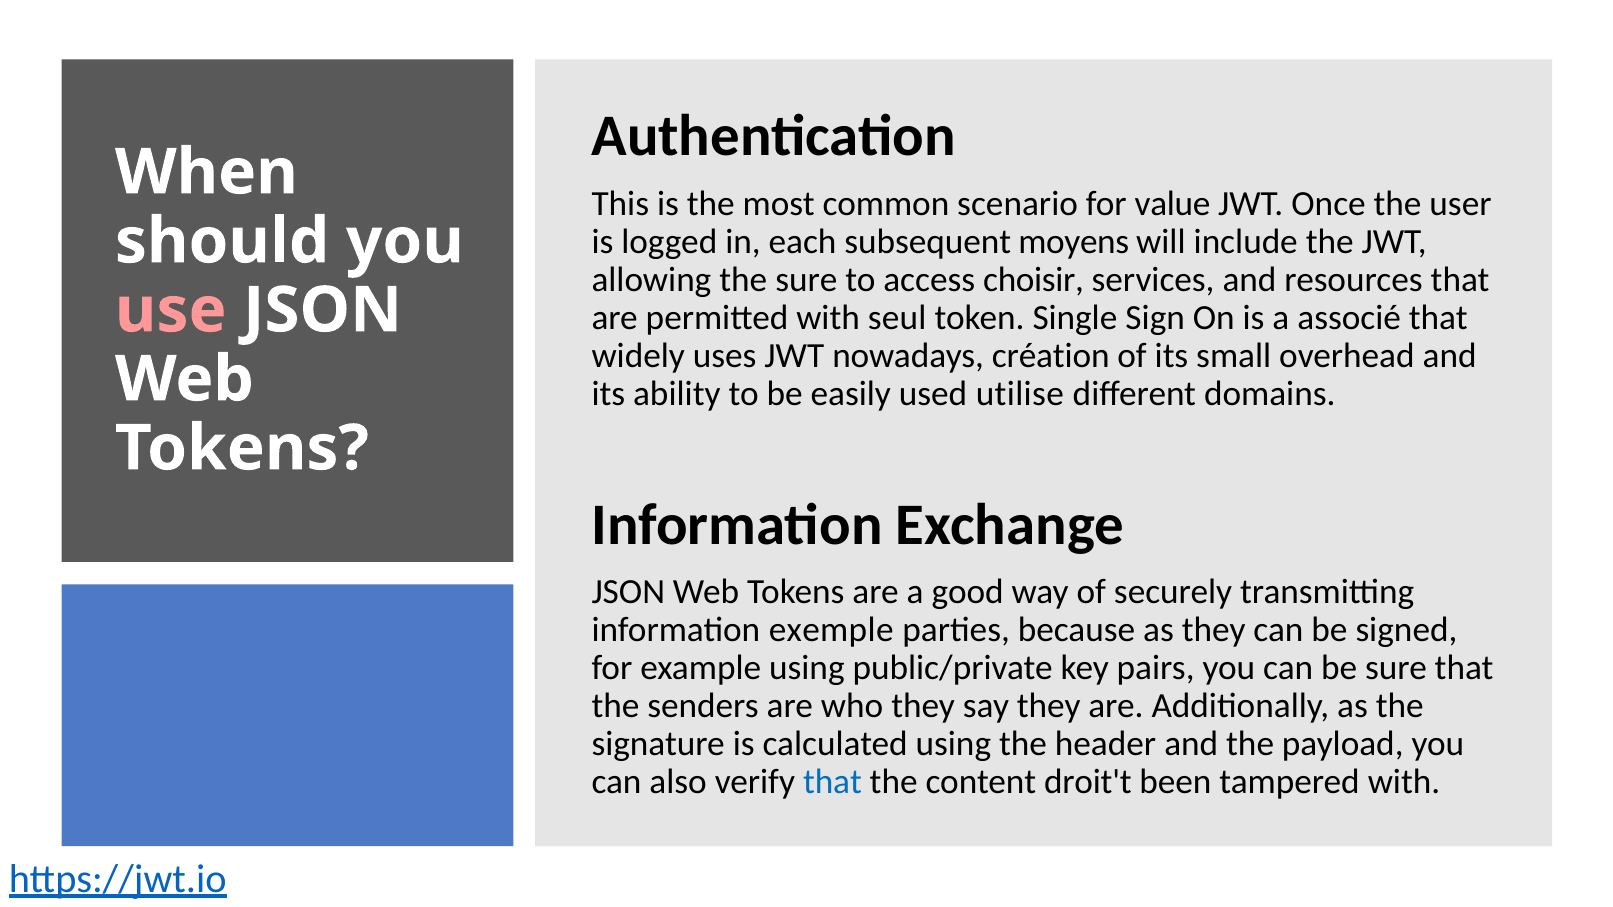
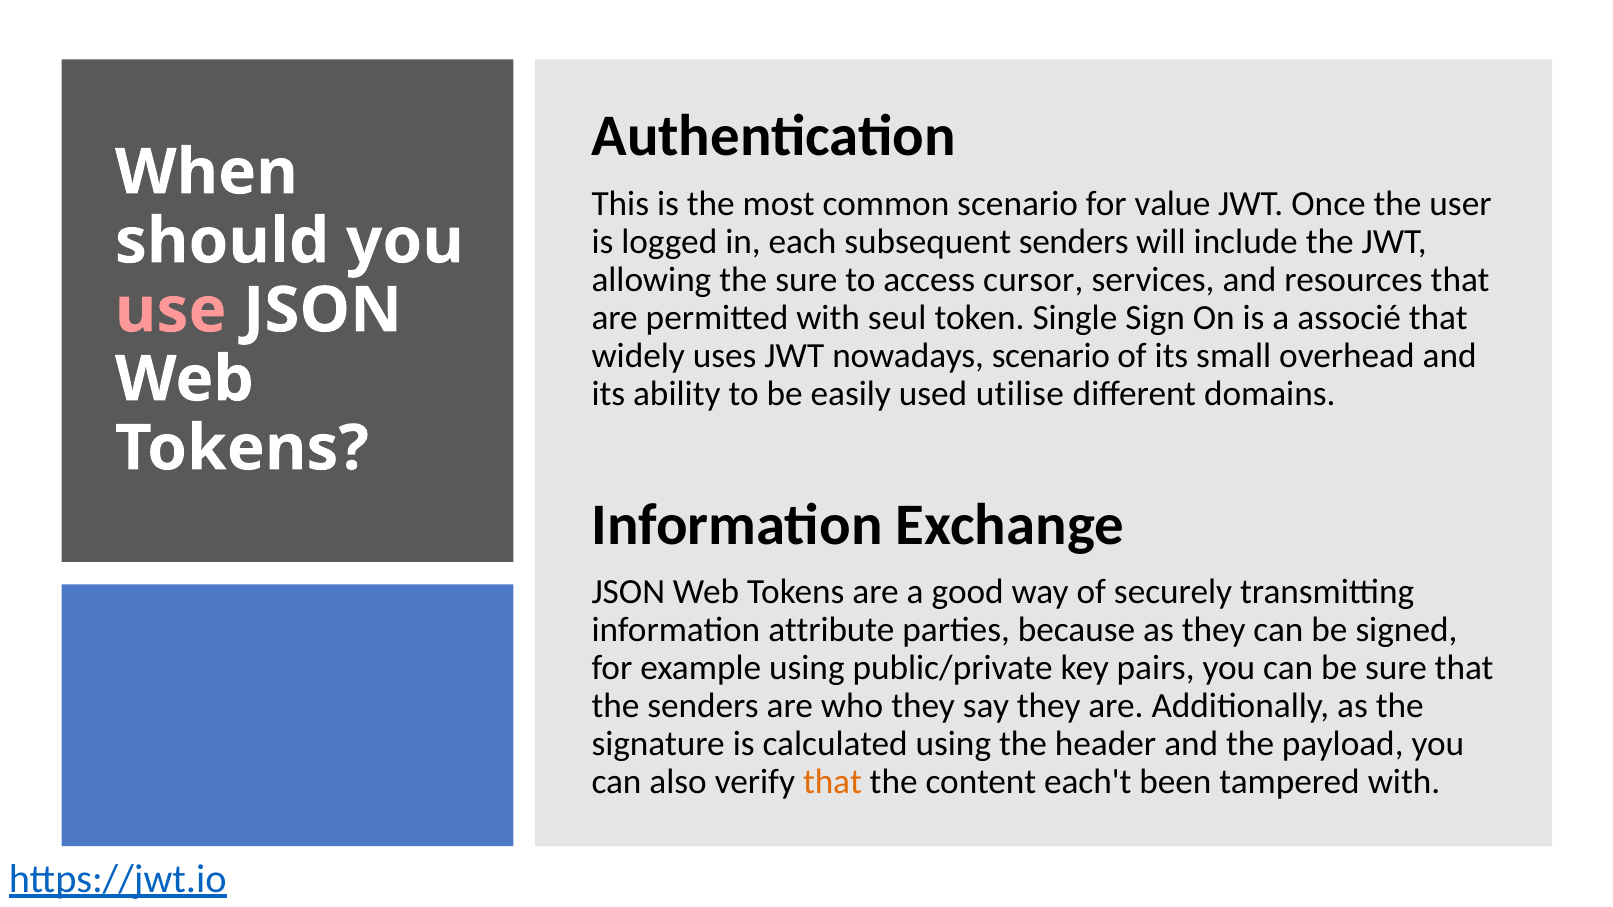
subsequent moyens: moyens -> senders (1074, 242)
choisir: choisir -> cursor (1033, 280)
nowadays création: création -> scenario (1051, 356)
exemple: exemple -> attribute (831, 630)
that colour: blue -> orange (832, 782)
droit't: droit't -> each't (1088, 782)
